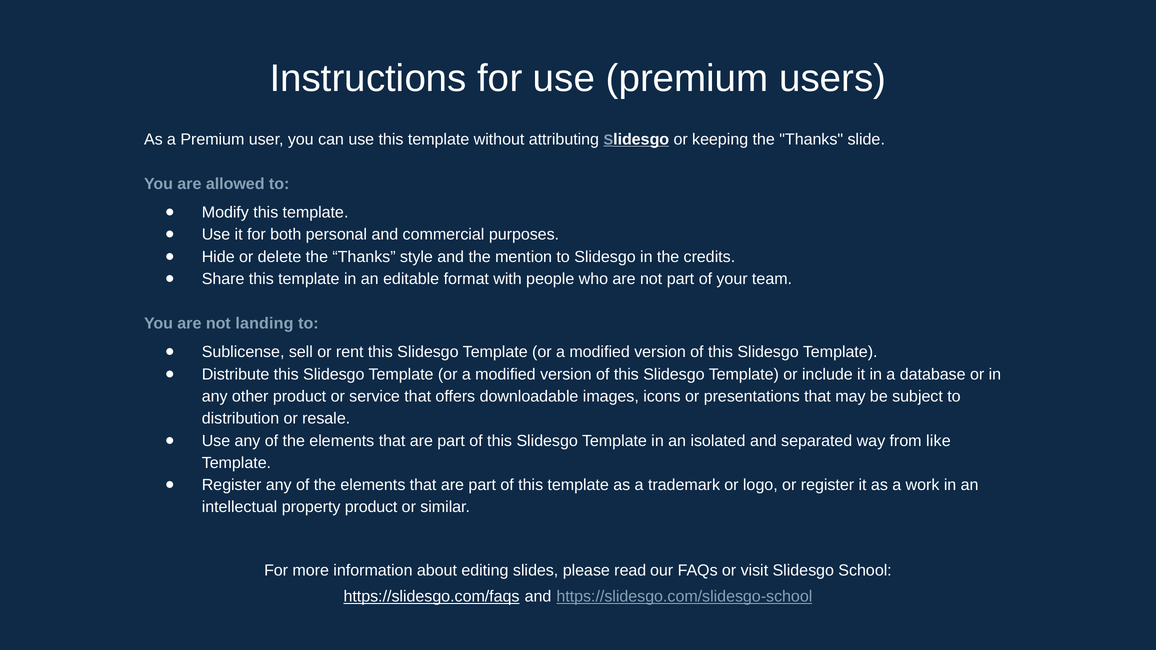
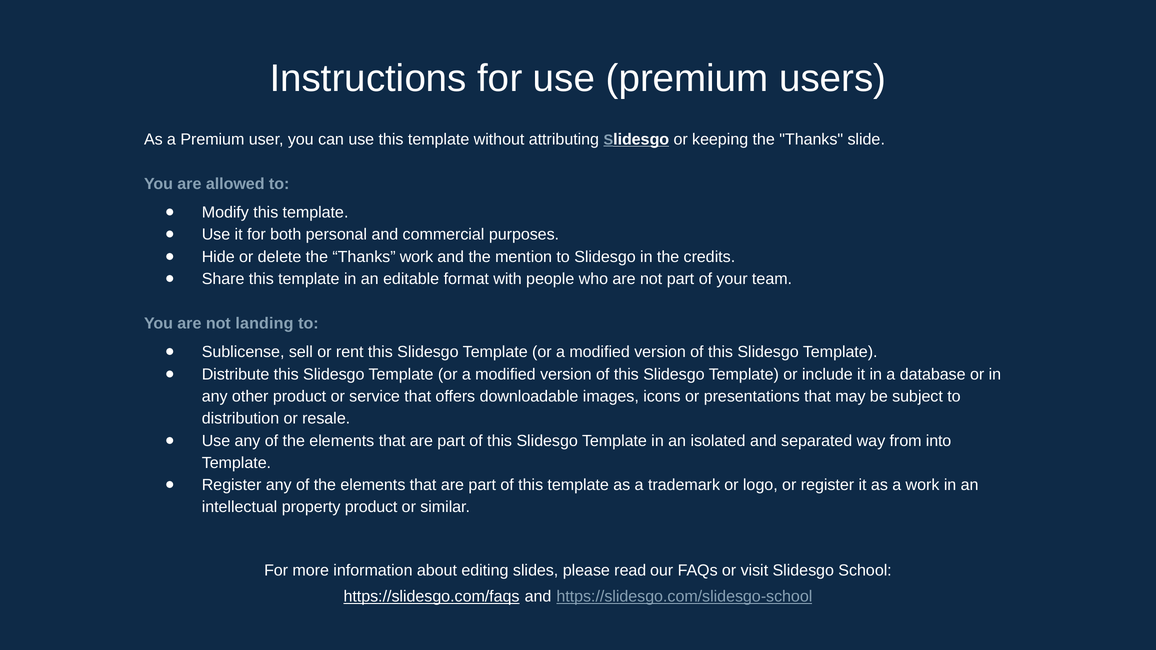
Thanks style: style -> work (417, 257)
like: like -> into (939, 441)
